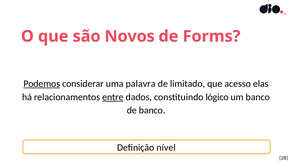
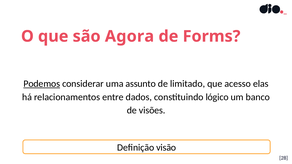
Novos: Novos -> Agora (129, 36)
palavra: palavra -> assunto (141, 84)
entre underline: present -> none (113, 97)
de banco: banco -> visões (152, 111)
nível: nível -> visão (166, 148)
